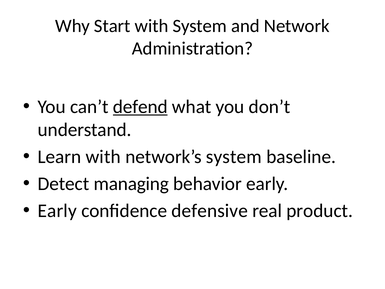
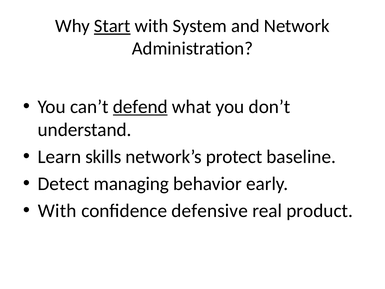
Start underline: none -> present (112, 26)
Learn with: with -> skills (103, 157)
network’s system: system -> protect (234, 157)
Early: Early -> With (57, 211)
